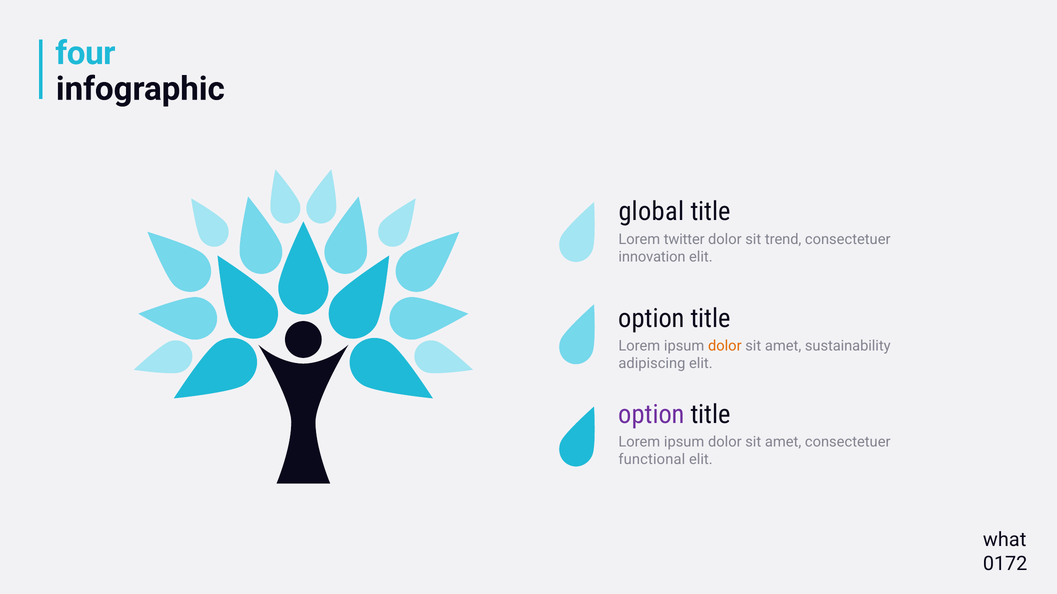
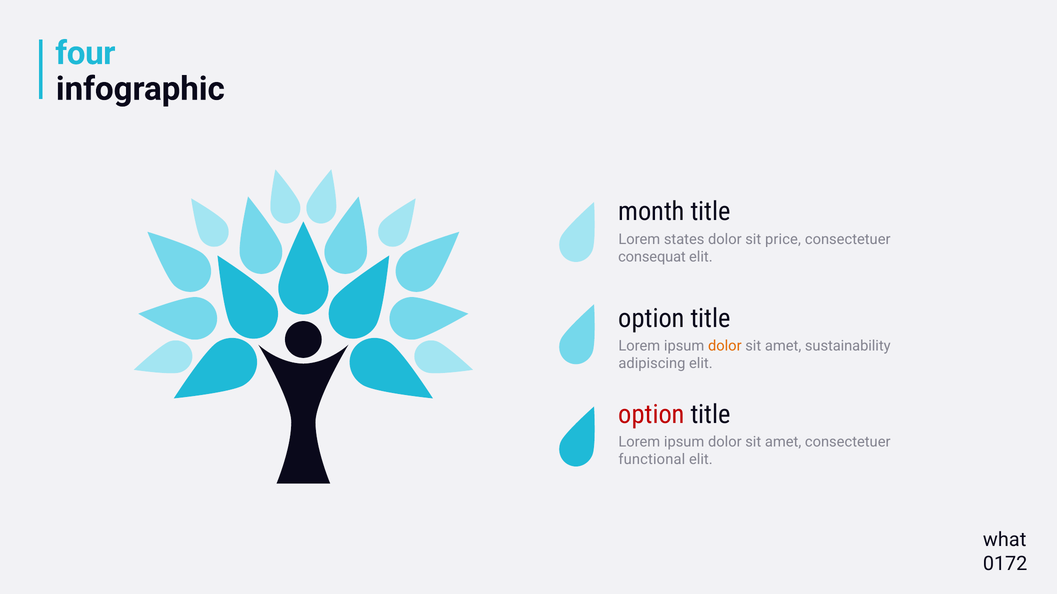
global: global -> month (652, 212)
twitter: twitter -> states (684, 239)
trend: trend -> price (783, 239)
innovation: innovation -> consequat (652, 257)
option colour: purple -> red (652, 415)
